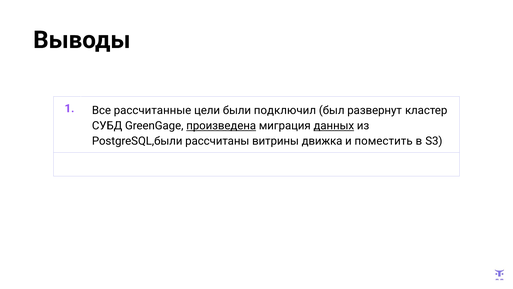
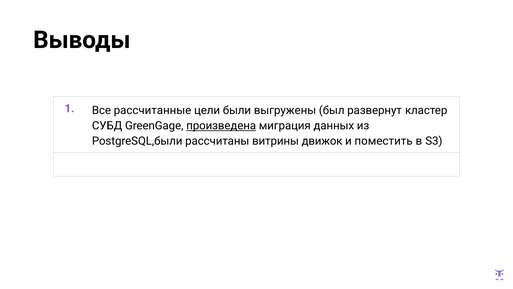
подключил: подключил -> выгружены (285, 110)
данных underline: present -> none (334, 125)
движка: движка -> движок (322, 141)
